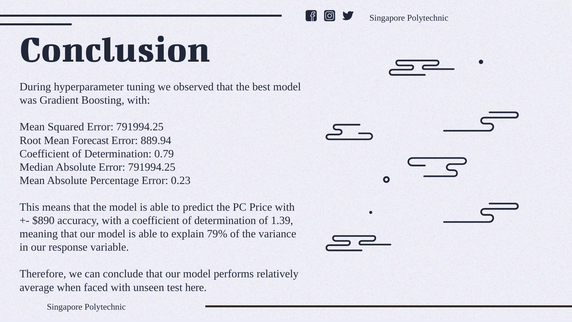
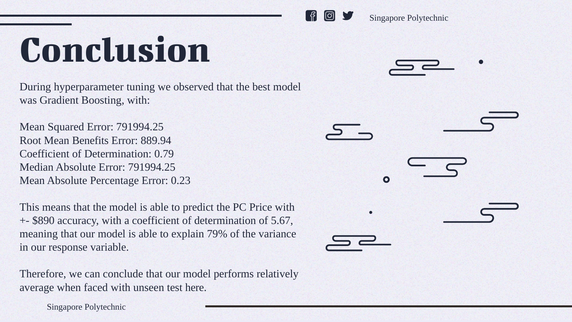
Forecast: Forecast -> Benefits (90, 140)
1.39: 1.39 -> 5.67 (282, 220)
